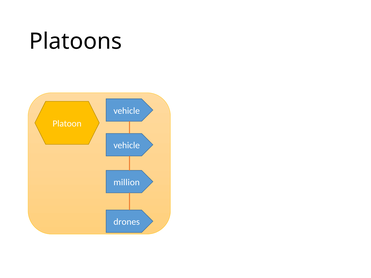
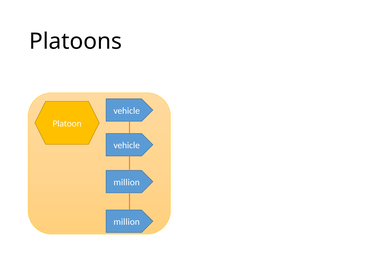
drones: drones -> million (127, 222)
